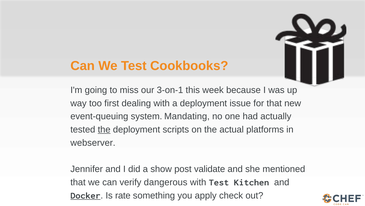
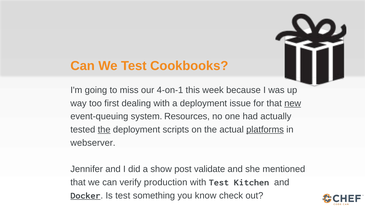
3-on-1: 3-on-1 -> 4-on-1 (170, 90)
new underline: none -> present (293, 103)
Mandating: Mandating -> Resources (187, 116)
platforms underline: none -> present (265, 129)
dangerous: dangerous -> production (166, 182)
Is rate: rate -> test (123, 195)
apply: apply -> know (206, 195)
